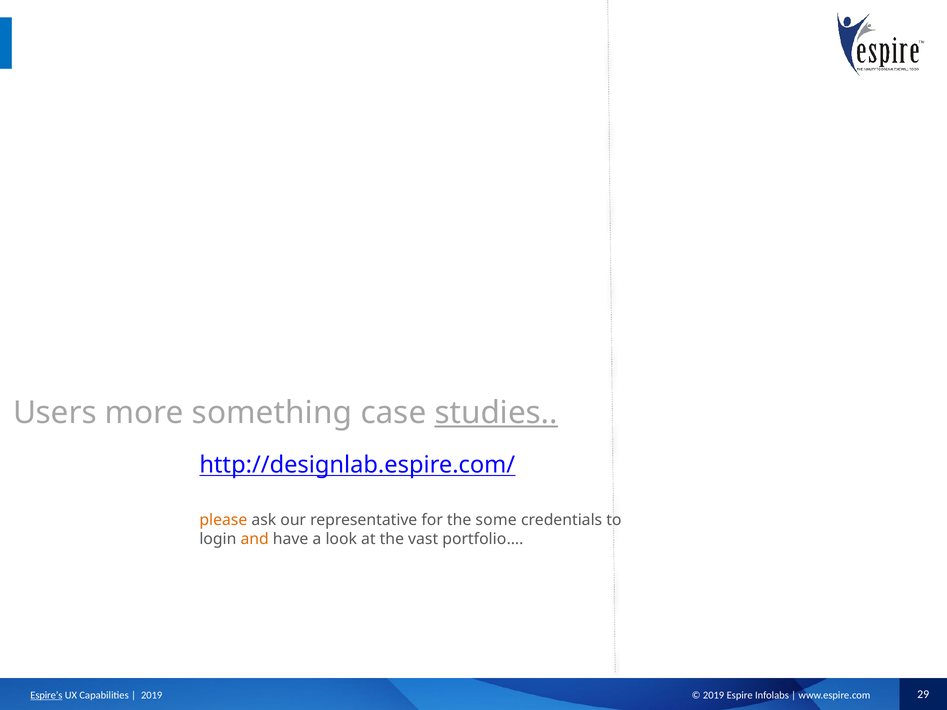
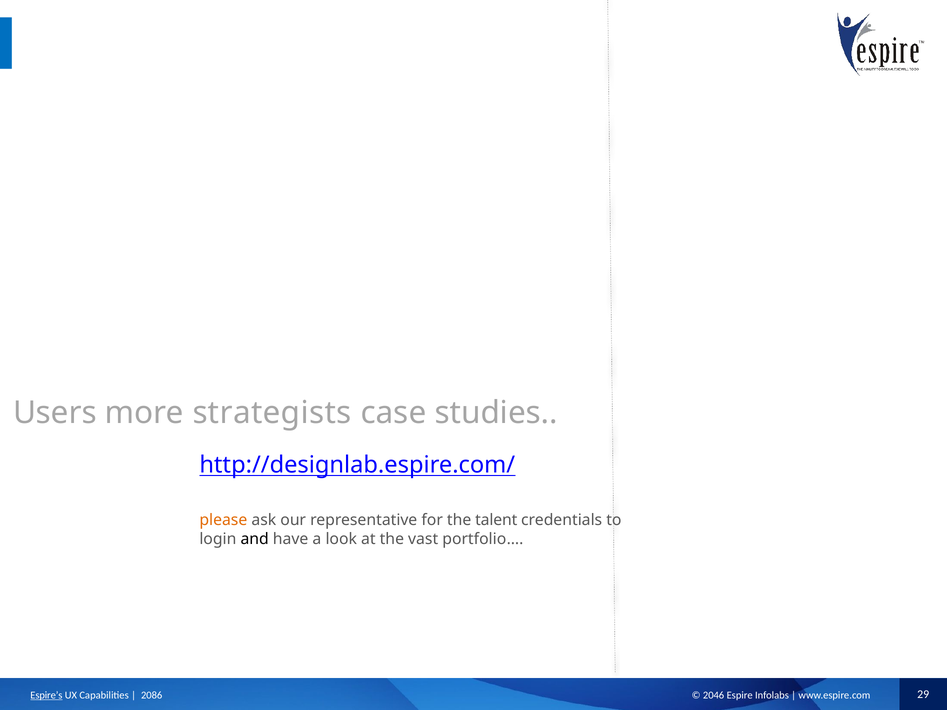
something: something -> strategists (272, 413)
studies underline: present -> none (496, 413)
some: some -> talent (496, 520)
and colour: orange -> black (255, 539)
2019: 2019 -> 2086 (152, 696)
2019: 2019 -> 2046 (714, 696)
